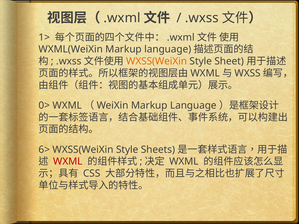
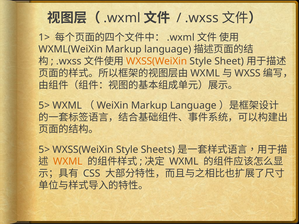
0>: 0> -> 5> (44, 106)
6>: 6> -> 5> (44, 150)
WXML colour: red -> orange (68, 162)
